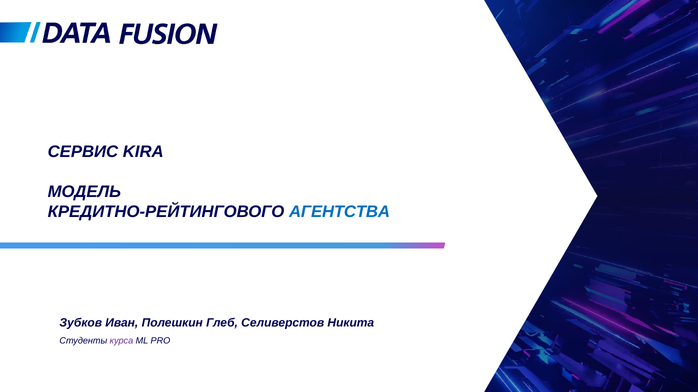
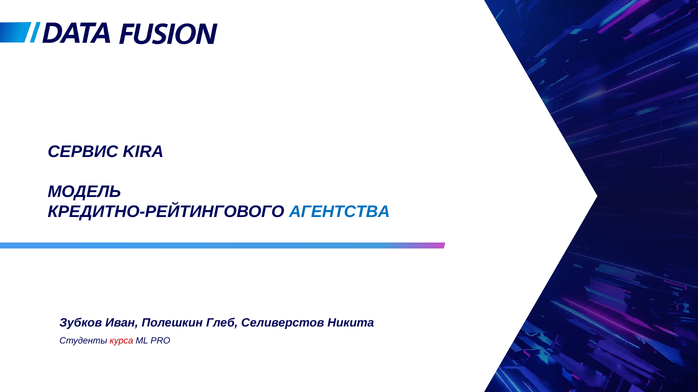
курса colour: purple -> red (121, 341)
